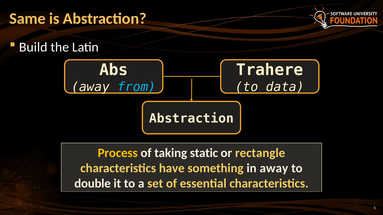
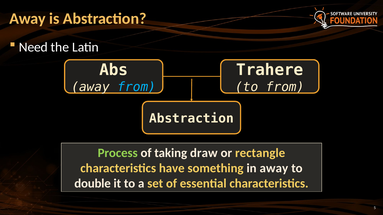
Same: Same -> Away (28, 19)
Build: Build -> Need (33, 47)
to data: data -> from (285, 87)
Process colour: yellow -> light green (118, 153)
static: static -> draw (204, 153)
